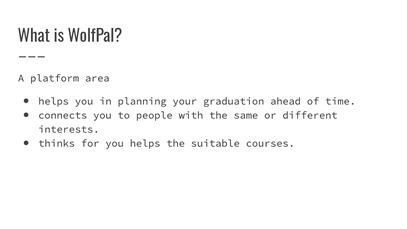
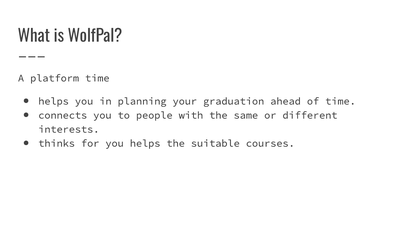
platform area: area -> time (97, 78)
